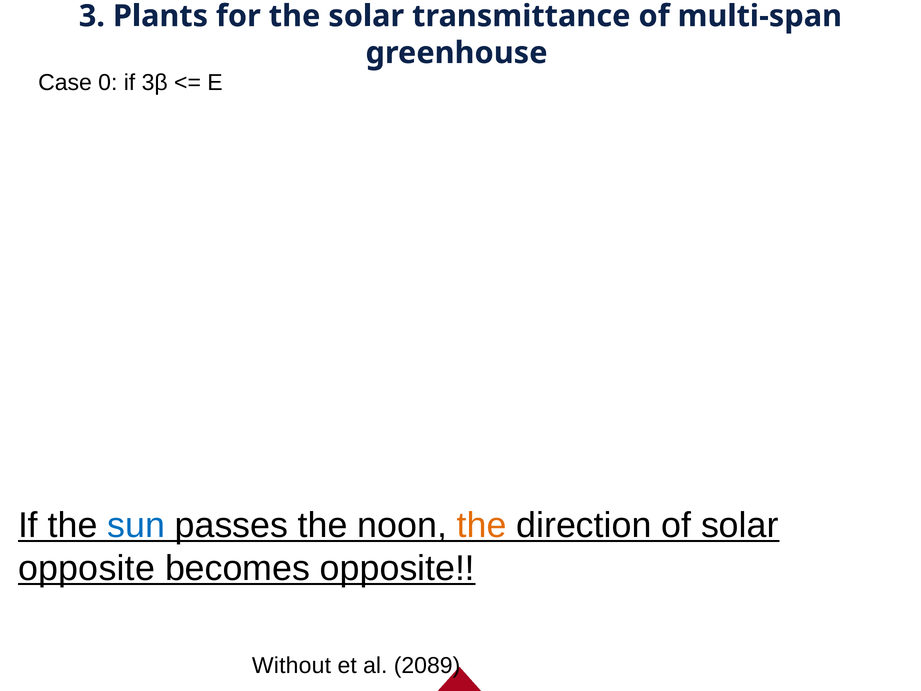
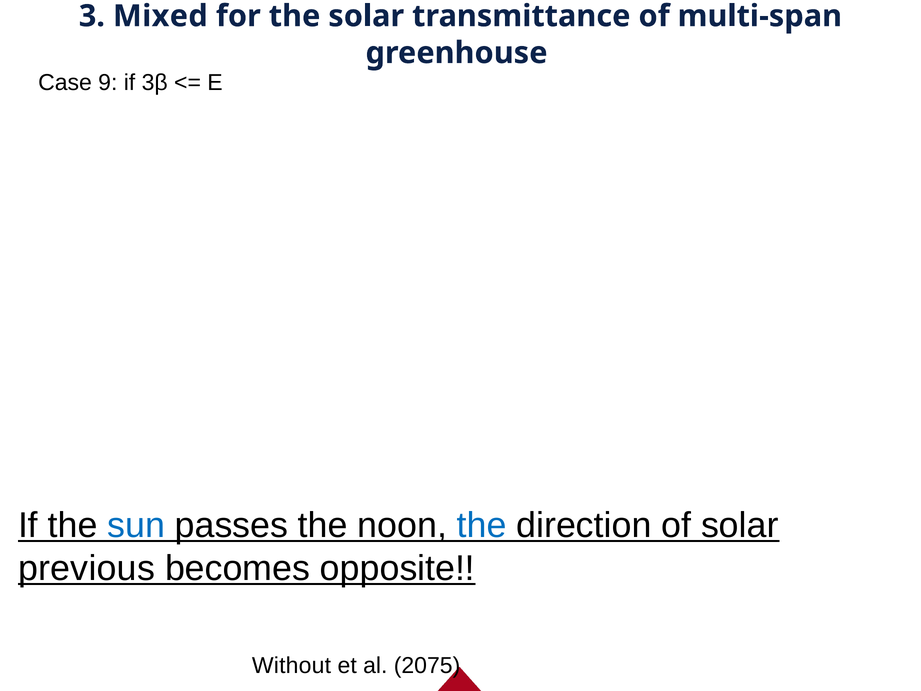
Plants: Plants -> Mixed (160, 16)
0: 0 -> 9 (108, 82)
the colour: orange -> blue (482, 525)
opposite: opposite -> previous (87, 568)
2089: 2089 -> 2075 (427, 665)
